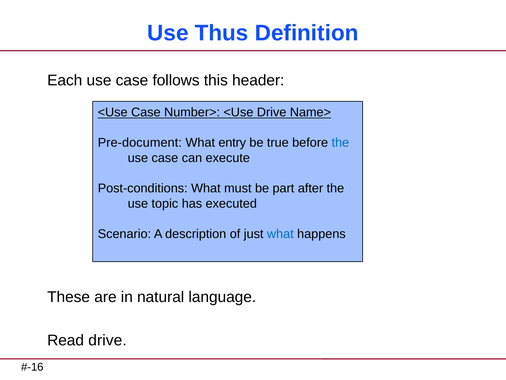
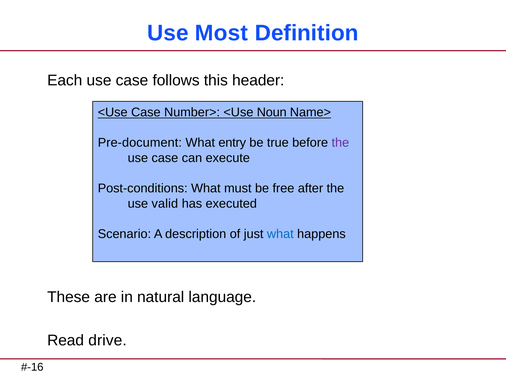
Thus: Thus -> Most (222, 33)
<Use Drive: Drive -> Noun (272, 112)
the colour: blue -> purple (340, 143)
part: part -> free (283, 188)
topic: topic -> valid (165, 203)
